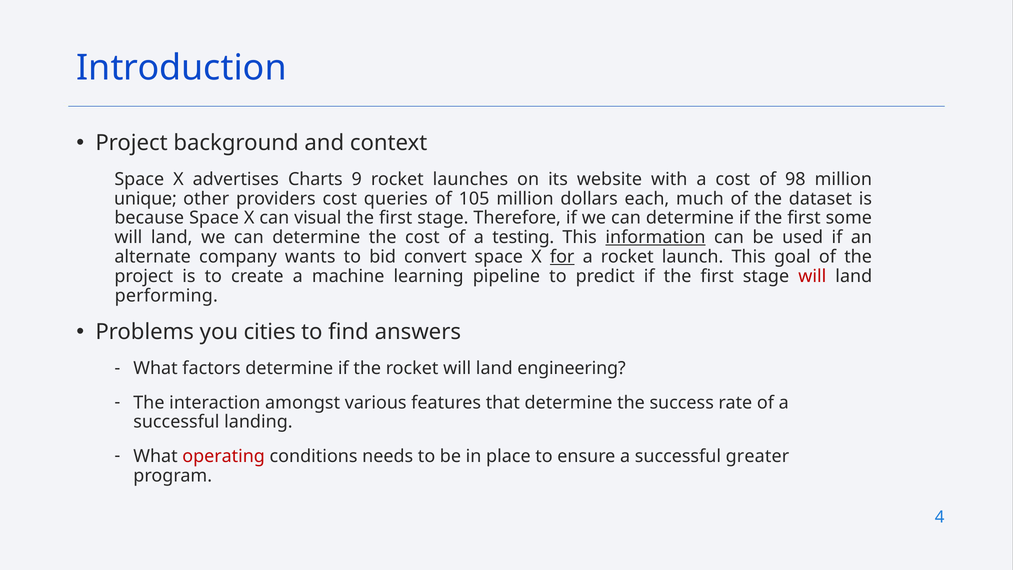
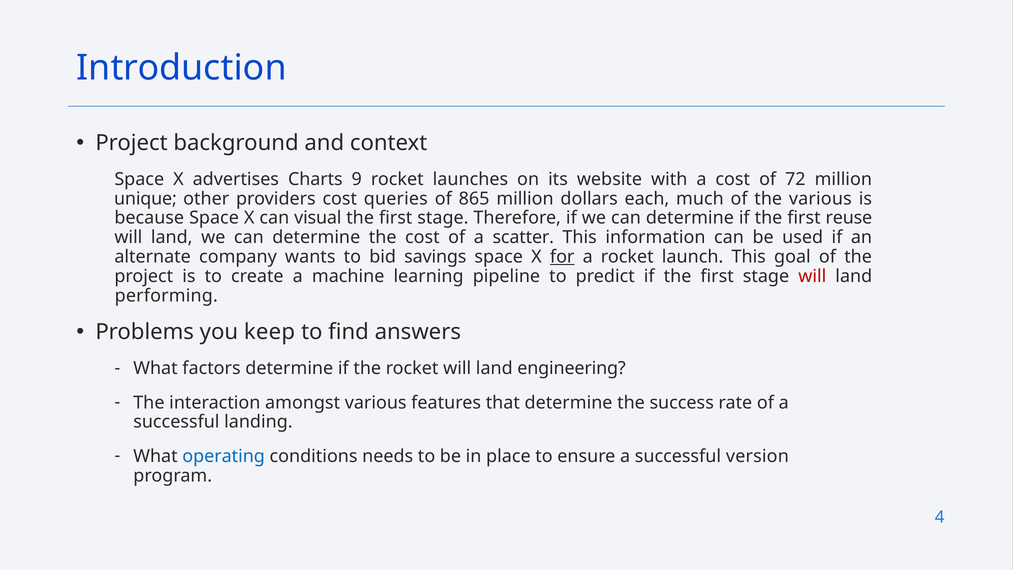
98: 98 -> 72 (795, 179)
105: 105 -> 865 (474, 199)
the dataset: dataset -> various (820, 199)
some: some -> reuse (849, 218)
testing: testing -> scatter (523, 237)
information underline: present -> none (655, 237)
convert: convert -> savings (435, 257)
cities: cities -> keep (269, 332)
operating colour: red -> blue (224, 456)
greater: greater -> version (757, 456)
